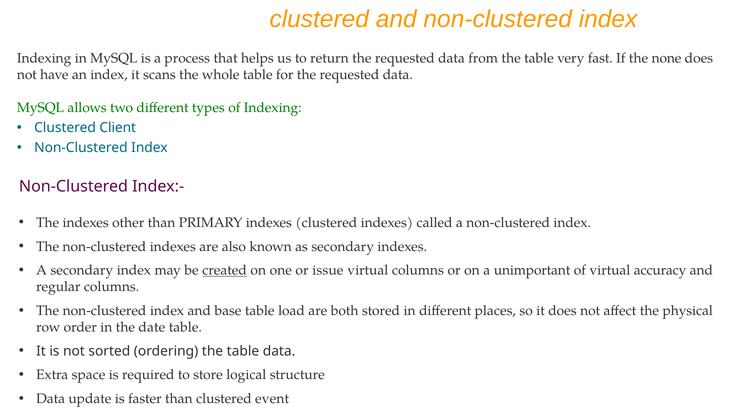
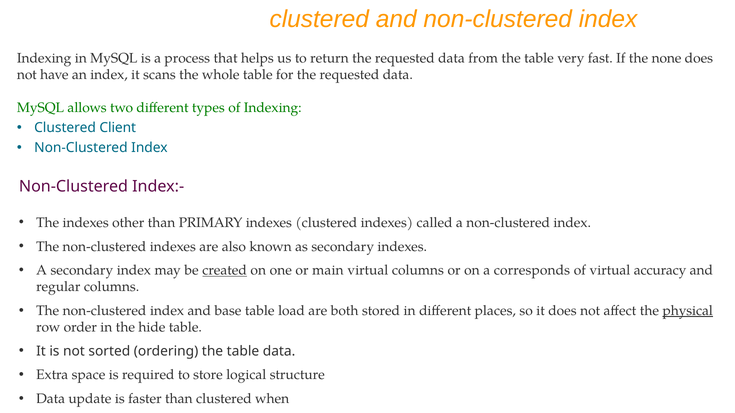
issue: issue -> main (328, 271)
unimportant: unimportant -> corresponds (532, 271)
physical underline: none -> present (688, 311)
date: date -> hide (152, 328)
event: event -> when (272, 399)
